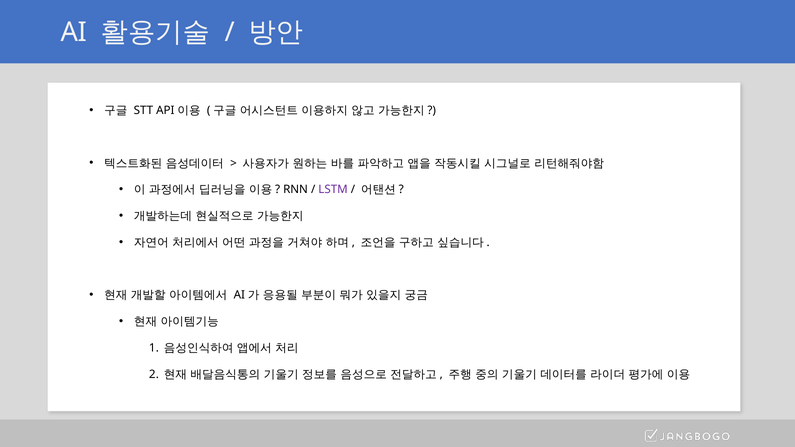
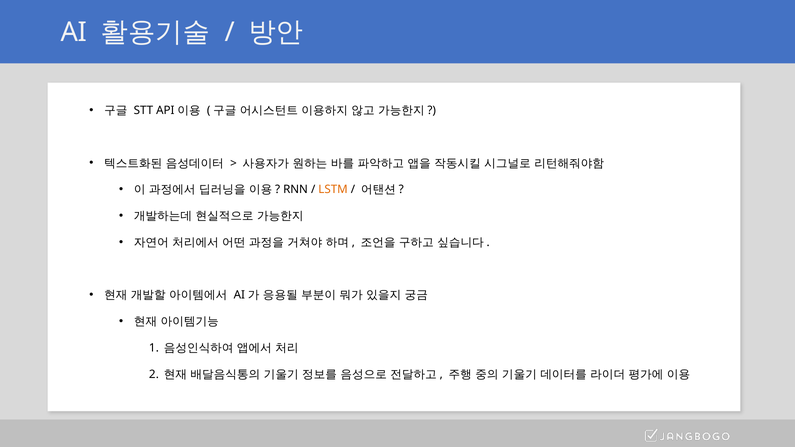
LSTM colour: purple -> orange (333, 190)
